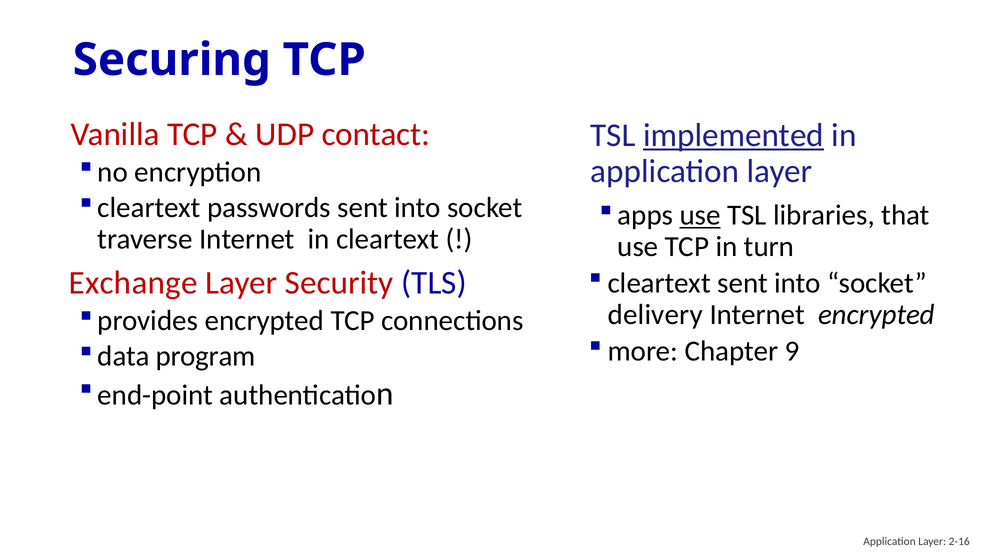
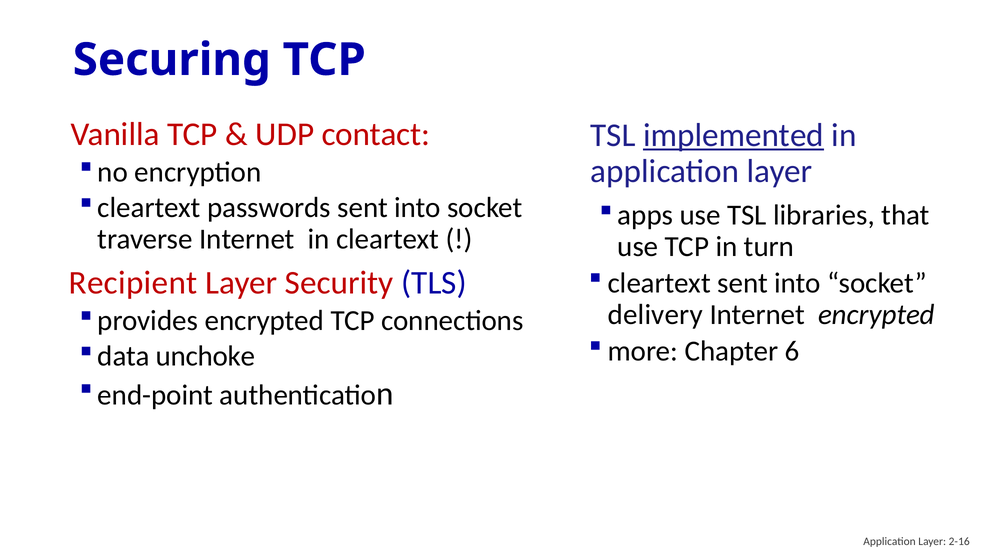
use underline: present -> none (700, 215)
Exchange: Exchange -> Recipient (133, 283)
9: 9 -> 6 (792, 351)
program: program -> unchoke (206, 356)
